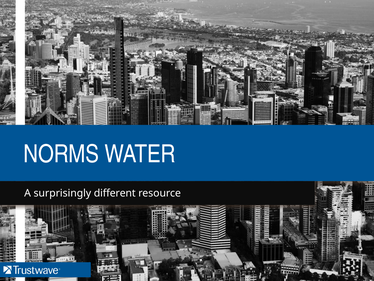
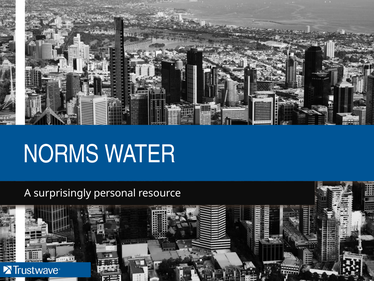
different: different -> personal (115, 193)
